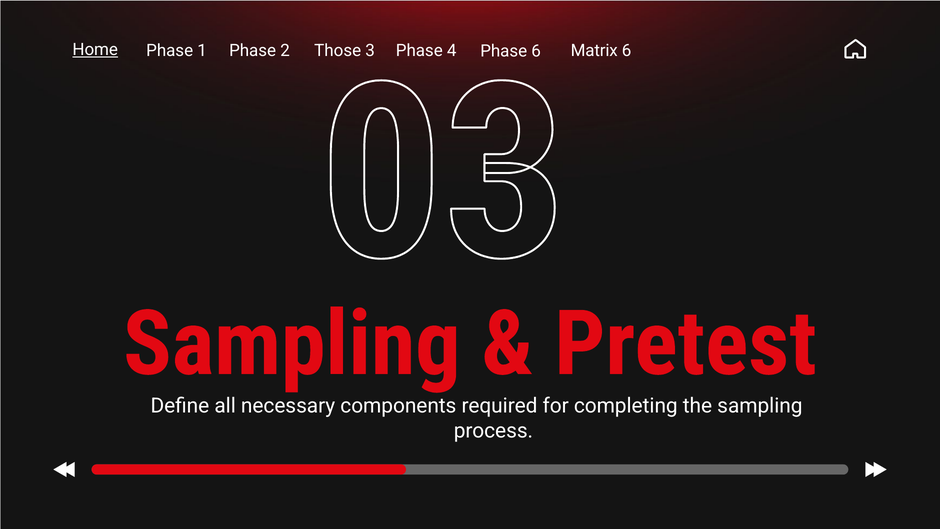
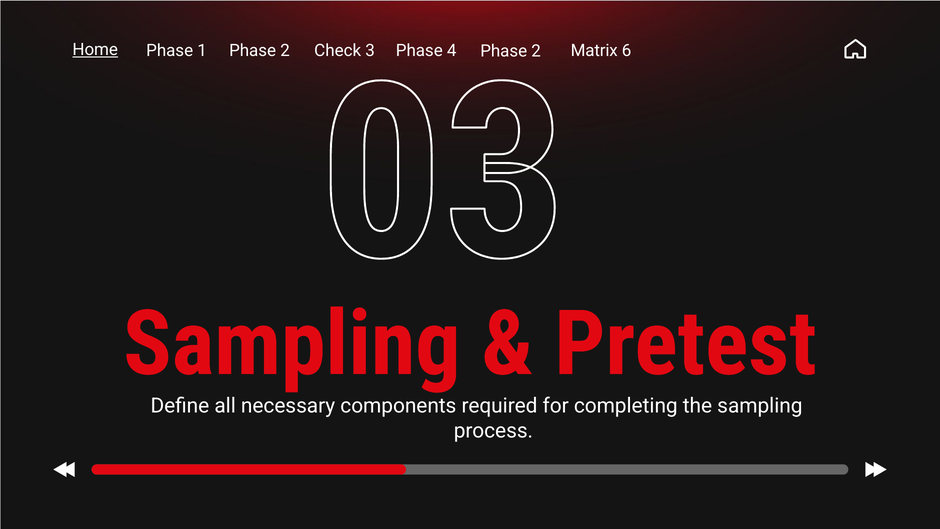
Those: Those -> Check (338, 51)
3 Phase 6: 6 -> 2 (536, 51)
